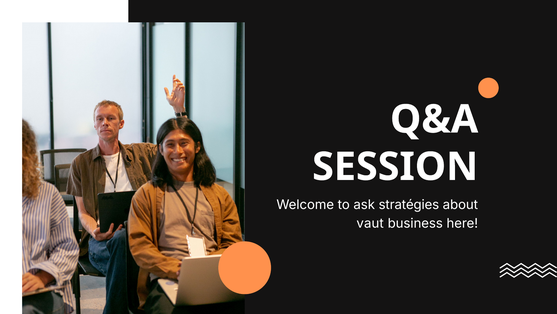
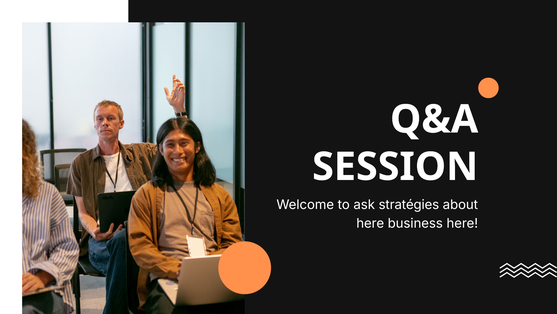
vaut: vaut -> here (370, 223)
